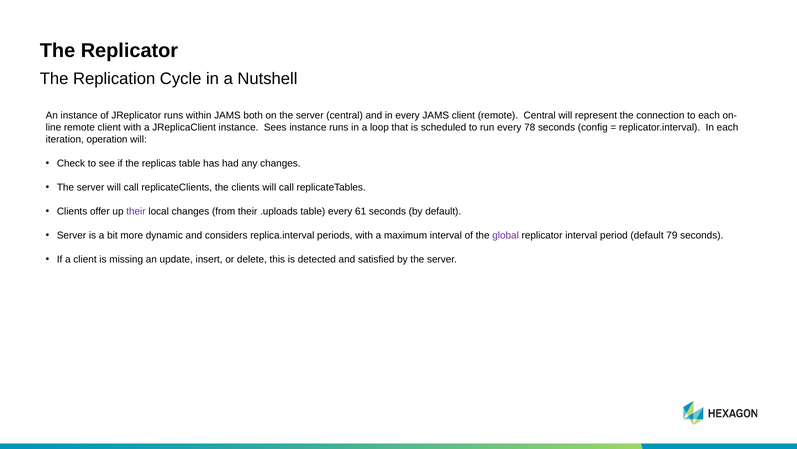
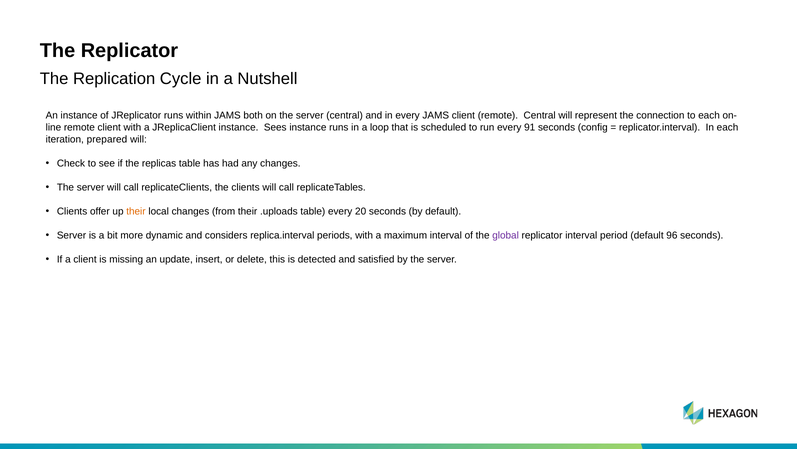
78: 78 -> 91 (530, 127)
operation: operation -> prepared (107, 139)
their colour: purple -> orange (136, 211)
61: 61 -> 20 (361, 211)
79: 79 -> 96 (672, 235)
